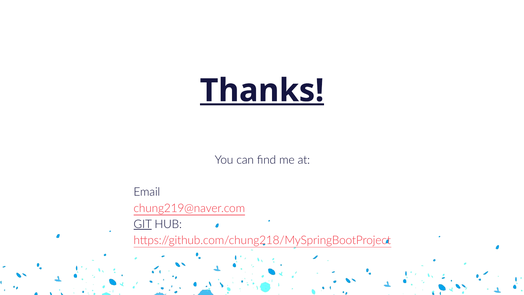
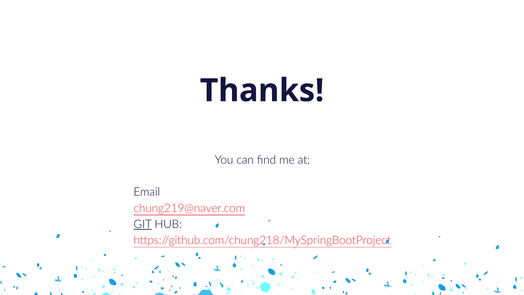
Thanks underline: present -> none (262, 91)
